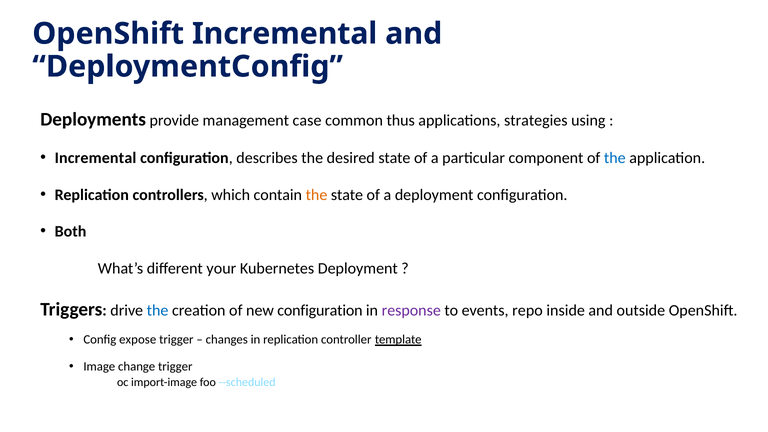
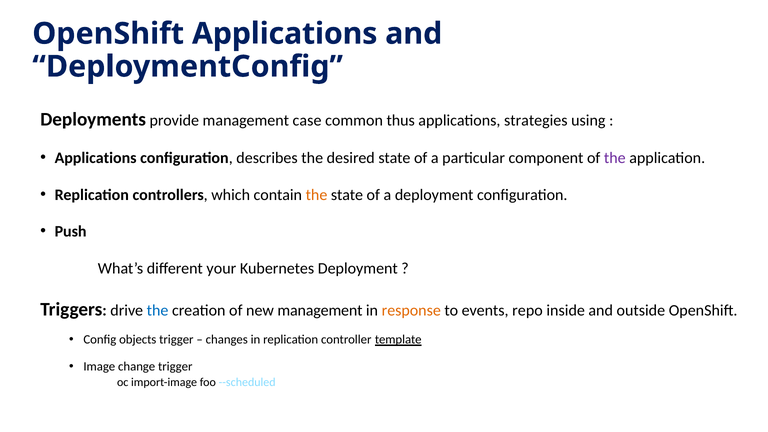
OpenShift Incremental: Incremental -> Applications (285, 34)
Incremental: Incremental -> Applications (96, 158)
the colour: blue -> purple (615, 158)
Both: Both -> Push (71, 232)
new configuration: configuration -> management (320, 310)
response colour: purple -> orange (411, 310)
expose: expose -> objects (138, 340)
